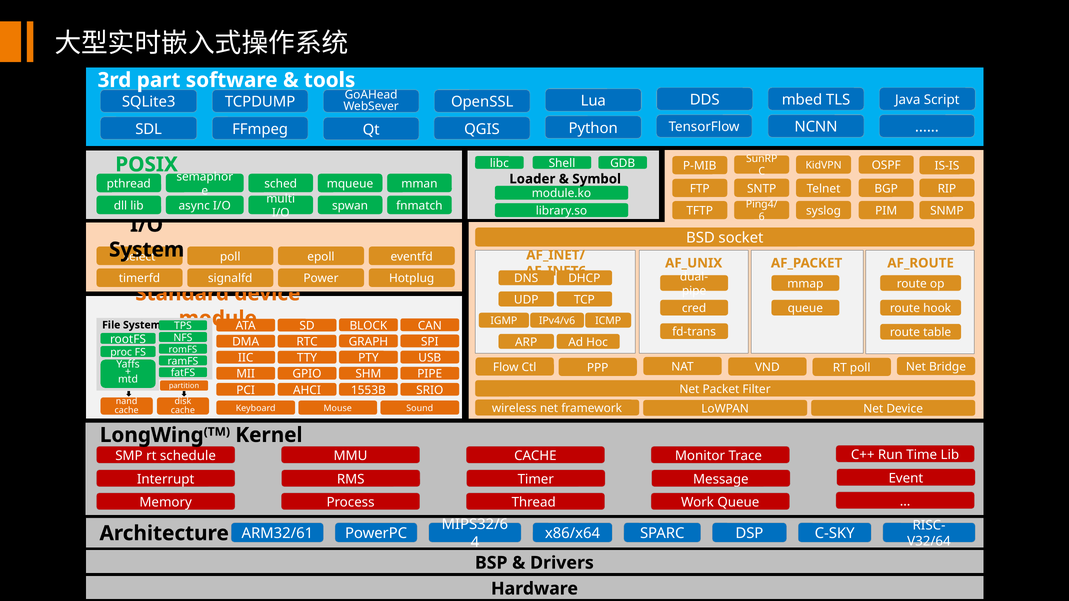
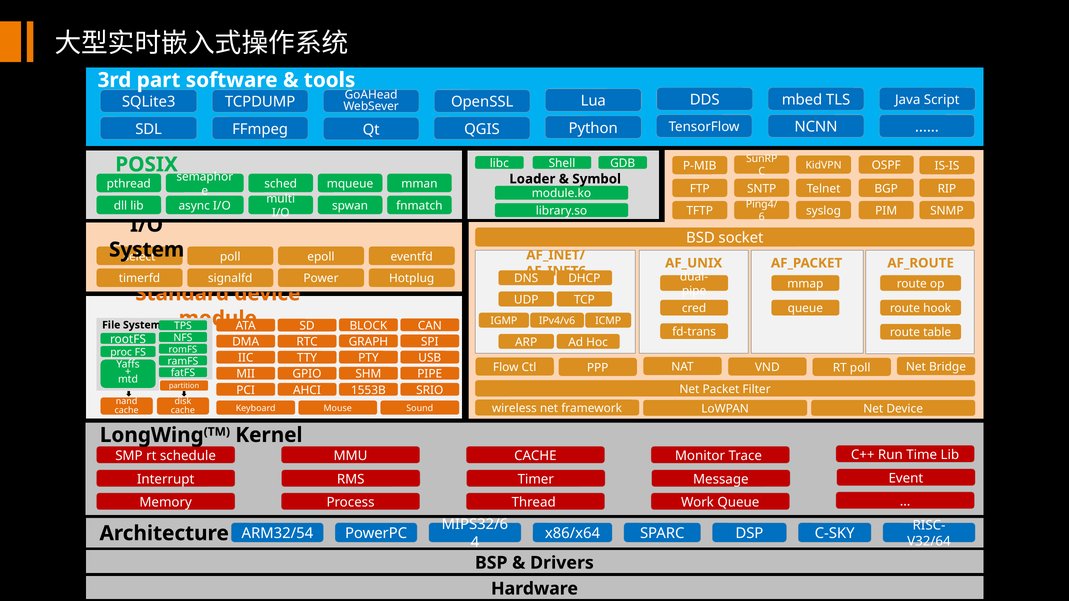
ARM32/61: ARM32/61 -> ARM32/54 (277, 534)
